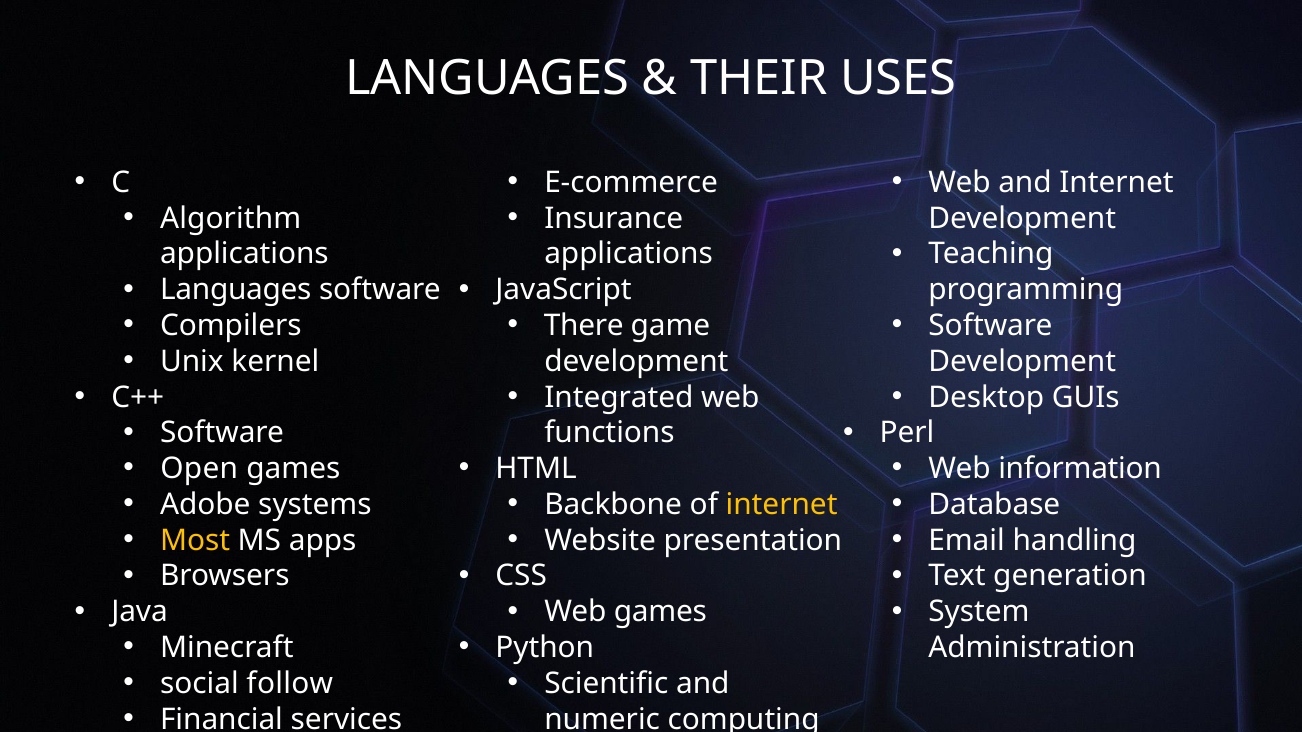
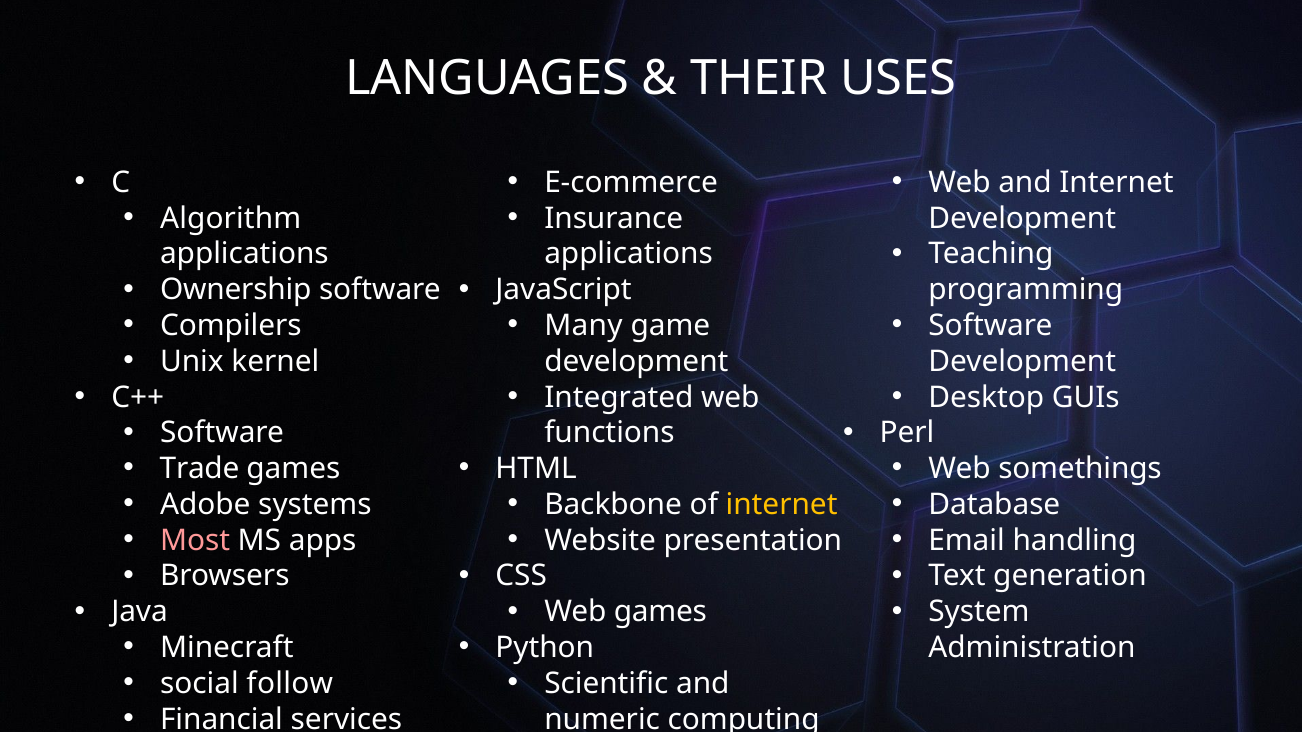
Languages: Languages -> Ownership (236, 290)
There: There -> Many (583, 326)
Open: Open -> Trade (200, 469)
information: information -> somethings (1080, 469)
Most colour: yellow -> pink (195, 541)
